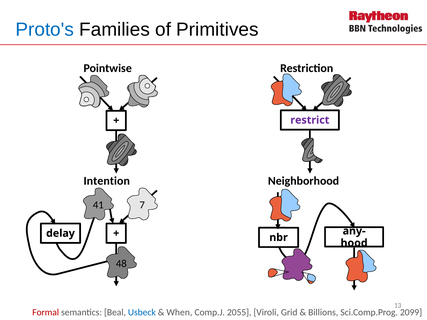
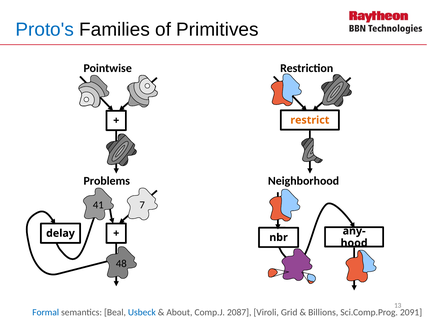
restrict colour: purple -> orange (310, 120)
Intention: Intention -> Problems (107, 181)
Formal colour: red -> blue (46, 312)
When: When -> About (179, 312)
2055: 2055 -> 2087 (239, 312)
2099: 2099 -> 2091 (411, 312)
